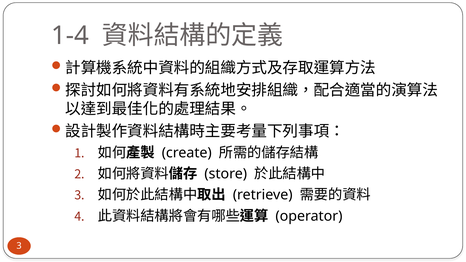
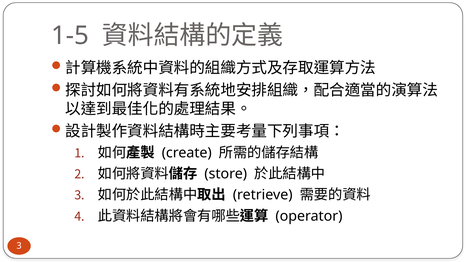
1-4: 1-4 -> 1-5 (70, 36)
